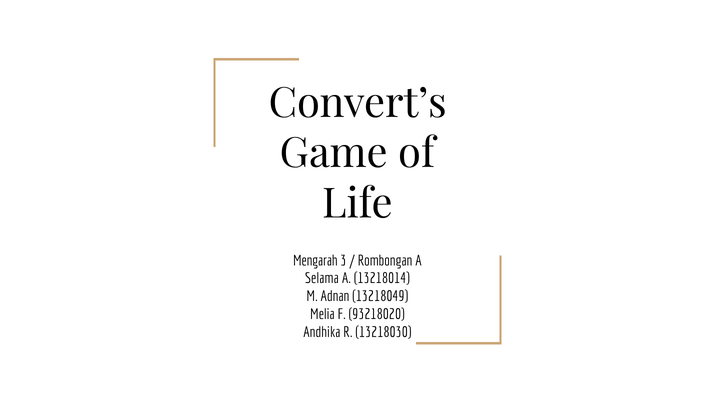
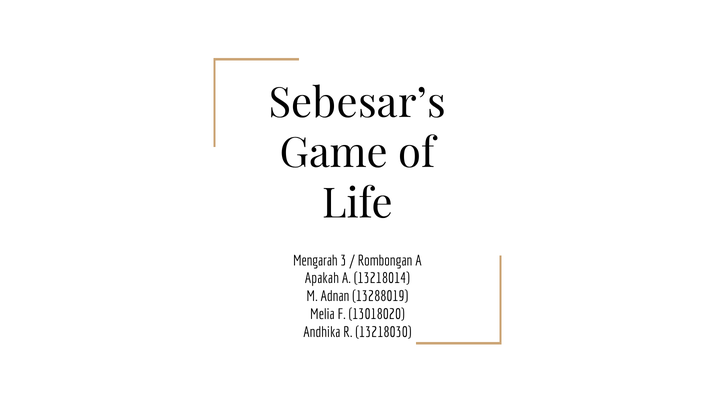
Convert’s: Convert’s -> Sebesar’s (357, 104)
Selama: Selama -> Apakah (322, 279)
13218049: 13218049 -> 13288019 (380, 297)
93218020: 93218020 -> 13018020 (377, 314)
